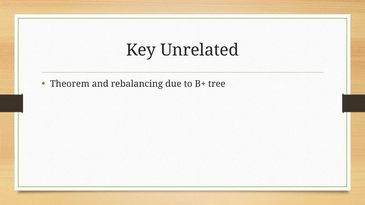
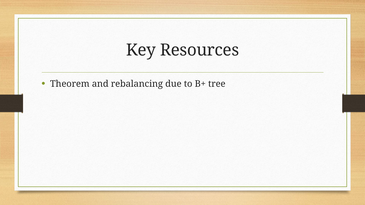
Unrelated: Unrelated -> Resources (200, 50)
